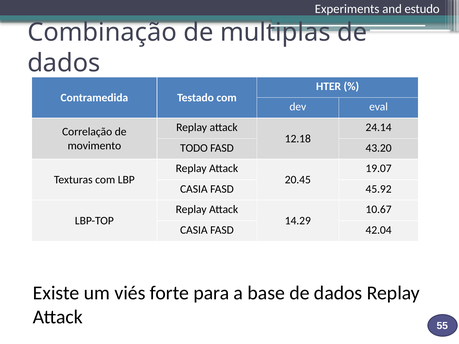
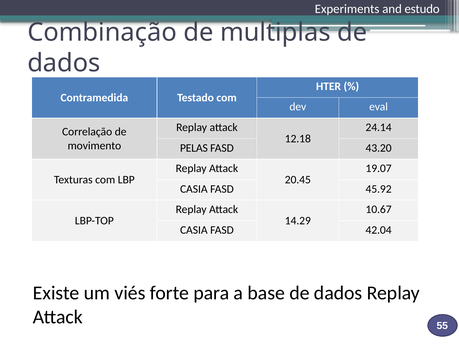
TODO: TODO -> PELAS (194, 148)
